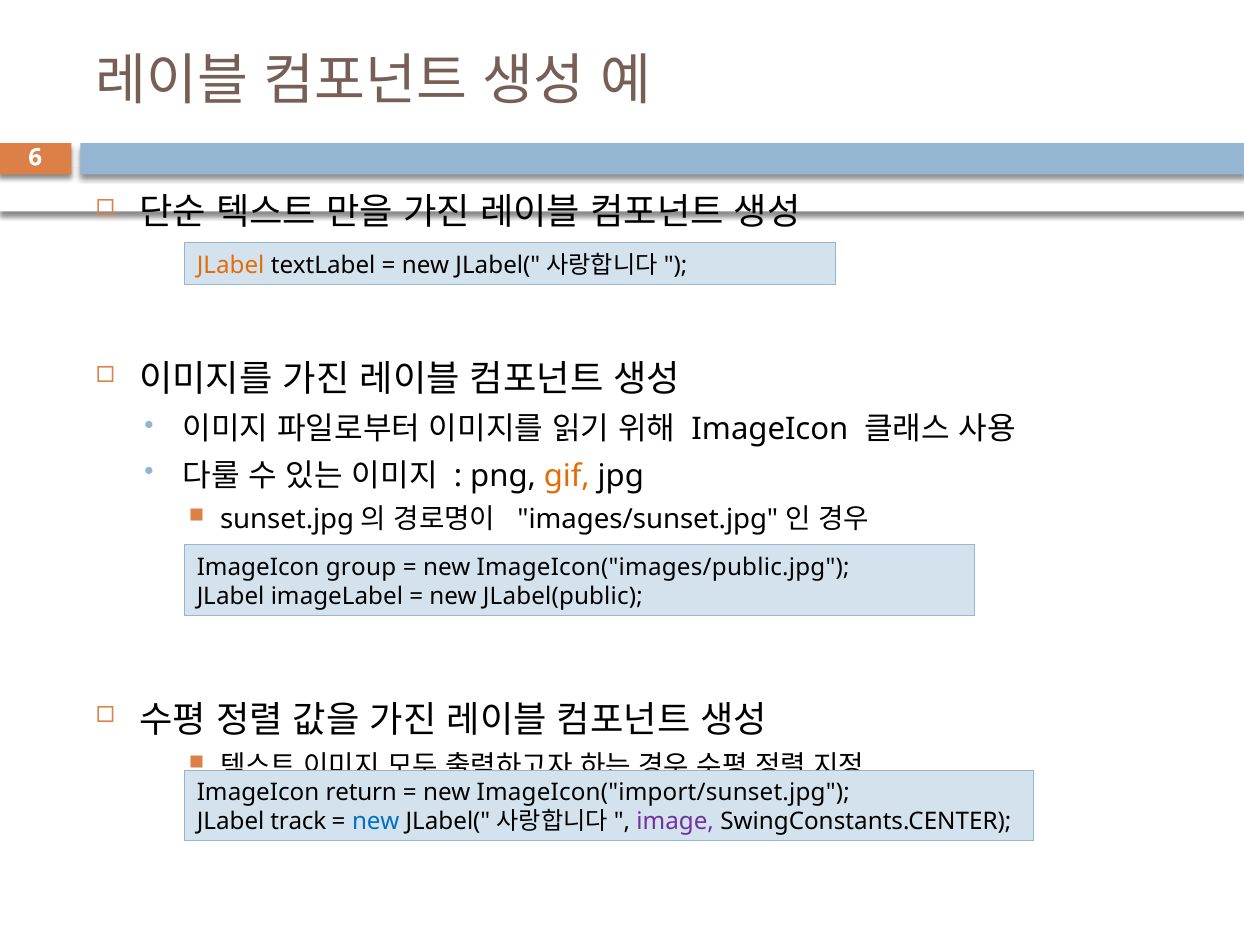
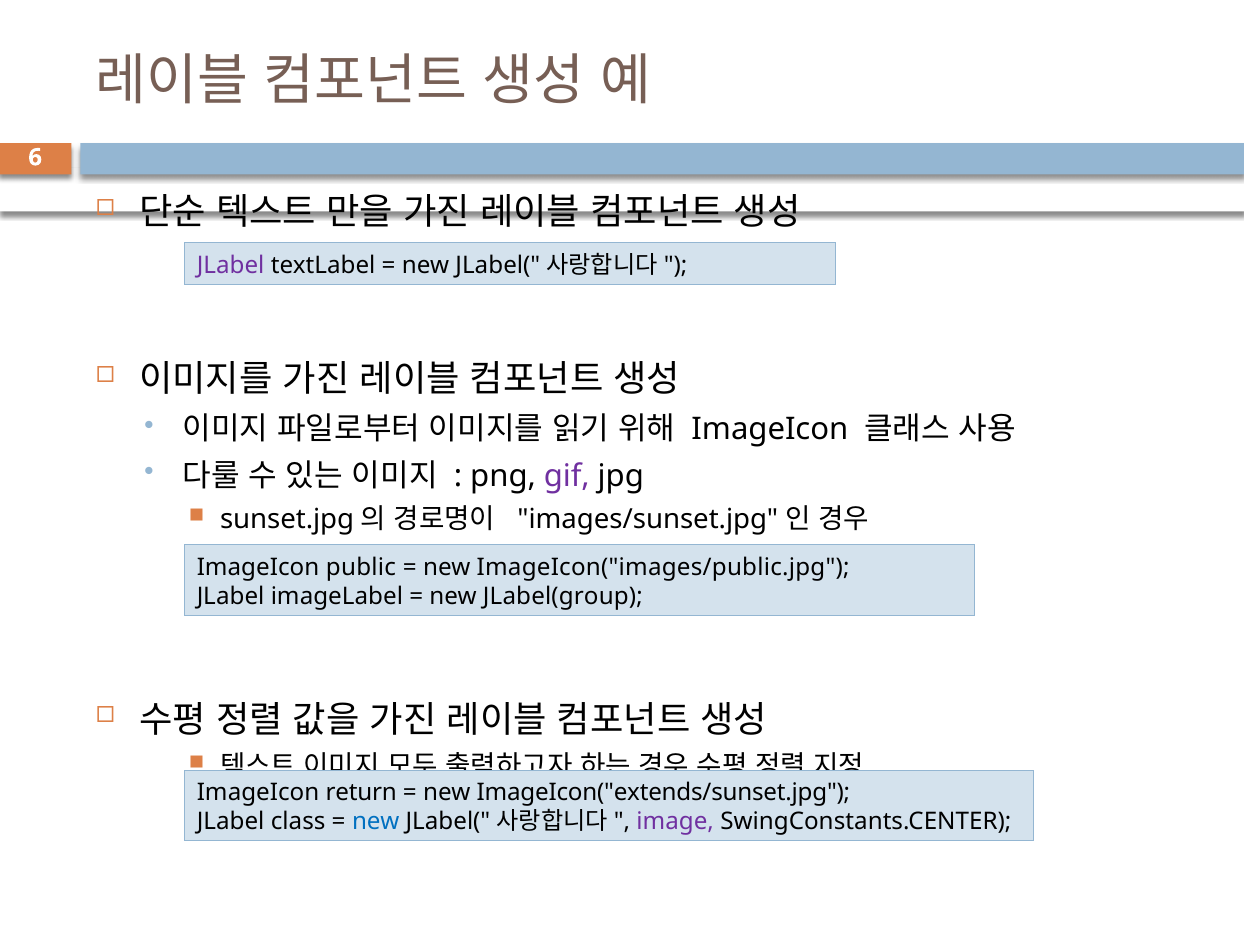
JLabel colour: orange -> purple (231, 265)
gif colour: orange -> purple (567, 476)
group: group -> public (361, 567)
JLabel(public: JLabel(public -> JLabel(group (563, 596)
ImageIcon("import/sunset.jpg: ImageIcon("import/sunset.jpg -> ImageIcon("extends/sunset.jpg (663, 792)
track: track -> class (298, 822)
